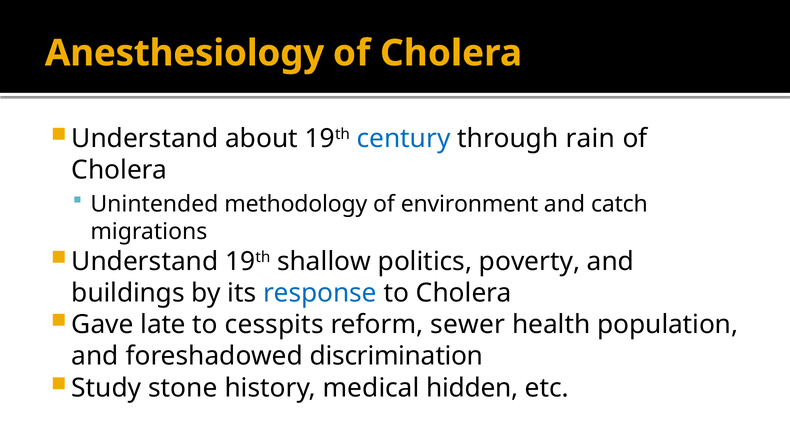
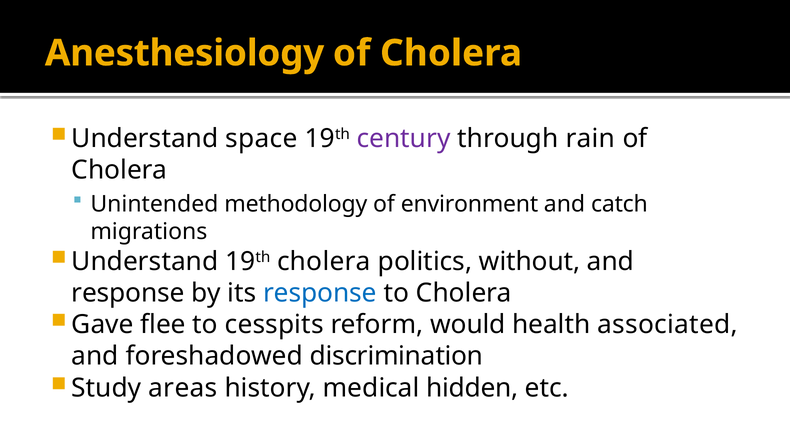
about: about -> space (261, 139)
century colour: blue -> purple (404, 139)
19th shallow: shallow -> cholera (324, 262)
poverty: poverty -> without (530, 262)
buildings: buildings -> response (128, 293)
late: late -> flee (163, 325)
sewer: sewer -> would (468, 325)
population: population -> associated (668, 325)
stone: stone -> areas (183, 388)
